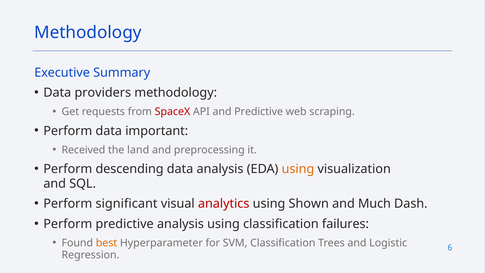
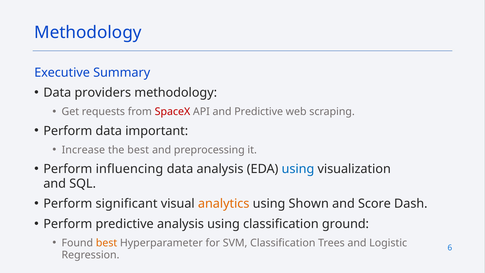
Received: Received -> Increase (83, 150)
the land: land -> best (138, 150)
descending: descending -> influencing (129, 169)
using colour: orange -> blue (298, 169)
analytics colour: red -> orange (224, 204)
Much: Much -> Score (374, 204)
failures: failures -> ground (345, 224)
